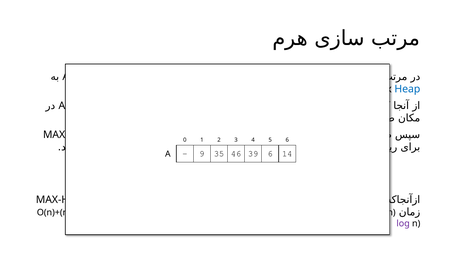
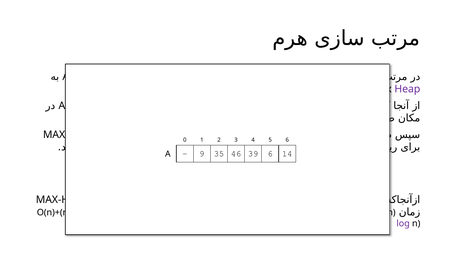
Heap colour: blue -> purple (407, 89)
